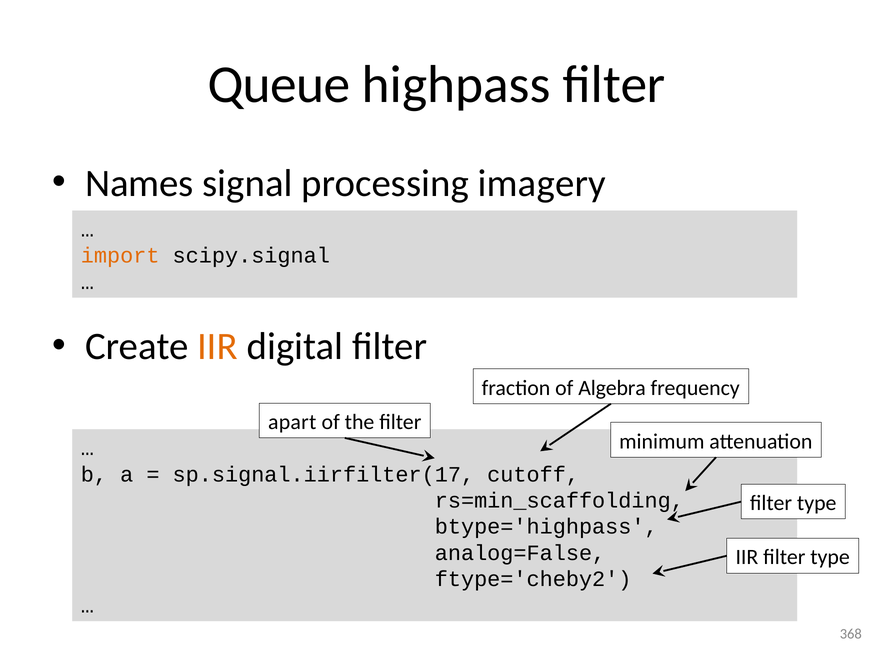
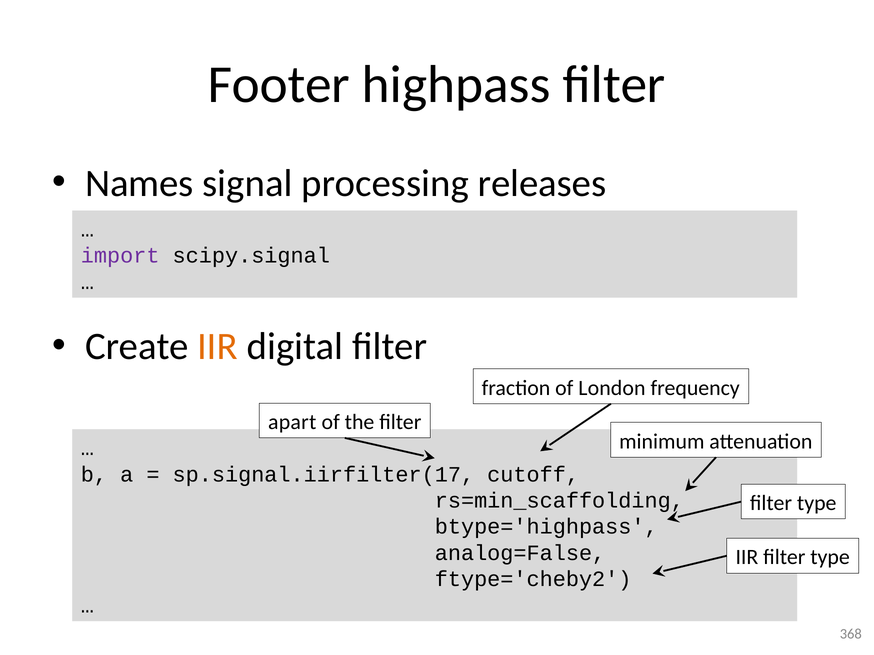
Queue: Queue -> Footer (279, 85)
imagery: imagery -> releases (542, 183)
import colour: orange -> purple (120, 256)
Algebra: Algebra -> London (612, 388)
